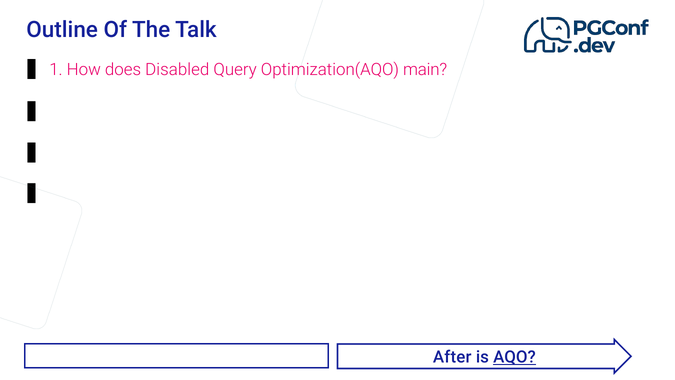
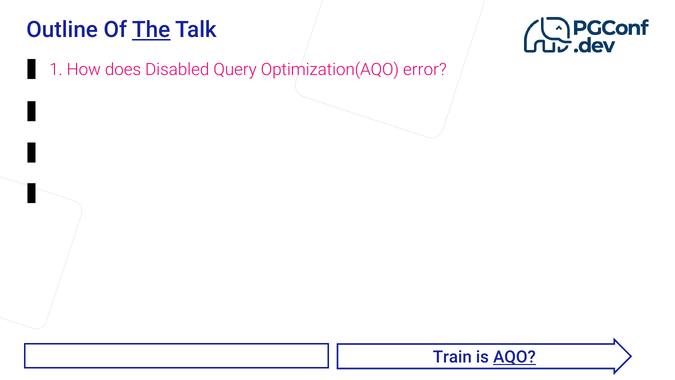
The underline: none -> present (151, 30)
main: main -> error (425, 70)
After: After -> Train (452, 357)
